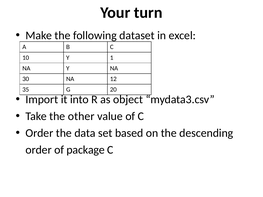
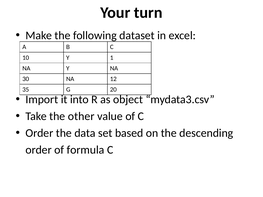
package: package -> formula (86, 150)
